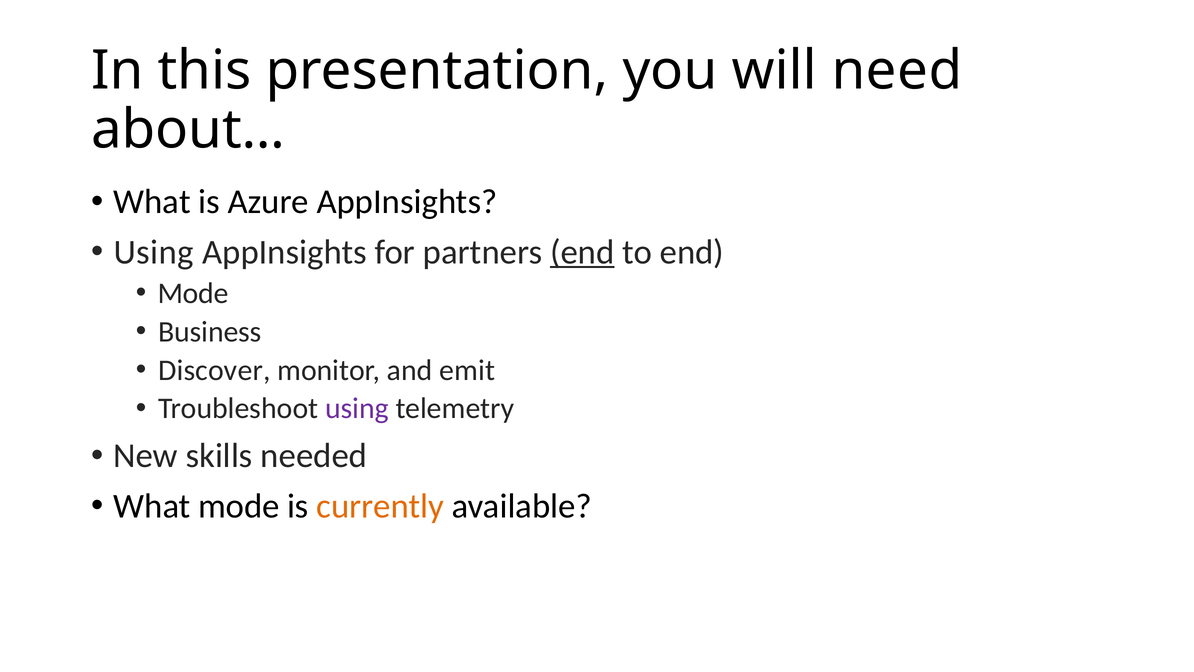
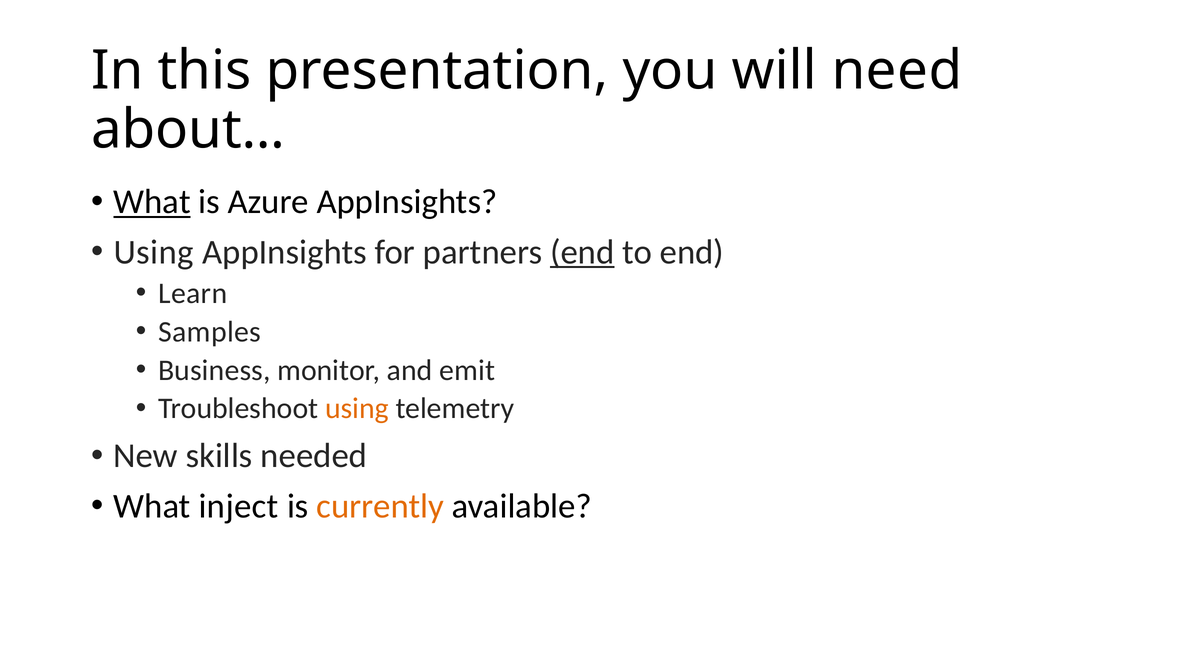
What underline: none -> present (152, 202)
Mode: Mode -> Learn (193, 293)
Business: Business -> Samples (210, 332)
Discover: Discover -> Business (214, 370)
using colour: purple -> orange (357, 408)
What mode: mode -> inject (239, 506)
